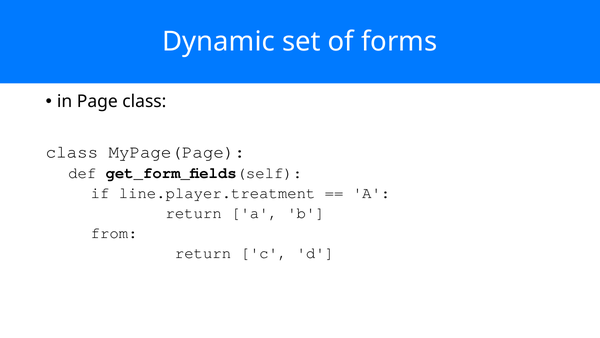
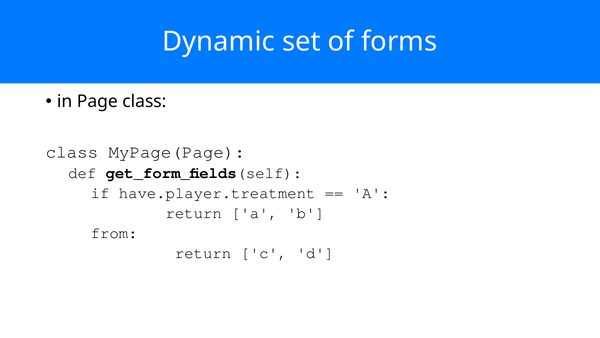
line.player.treatment: line.player.treatment -> have.player.treatment (217, 193)
